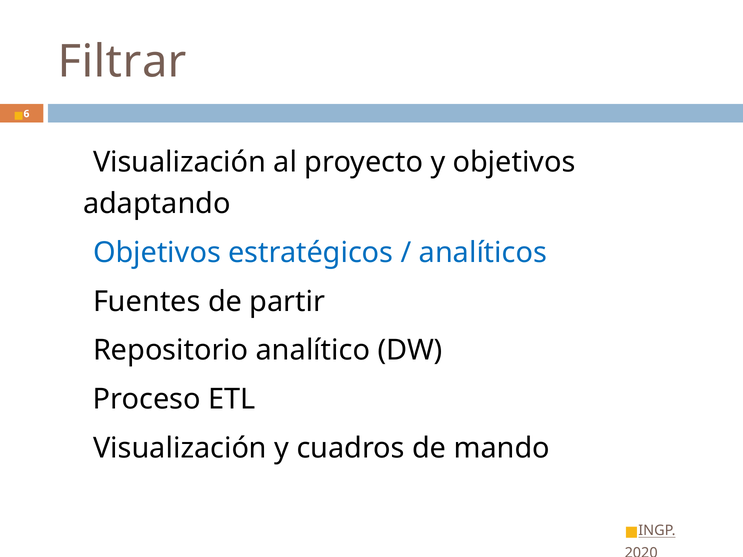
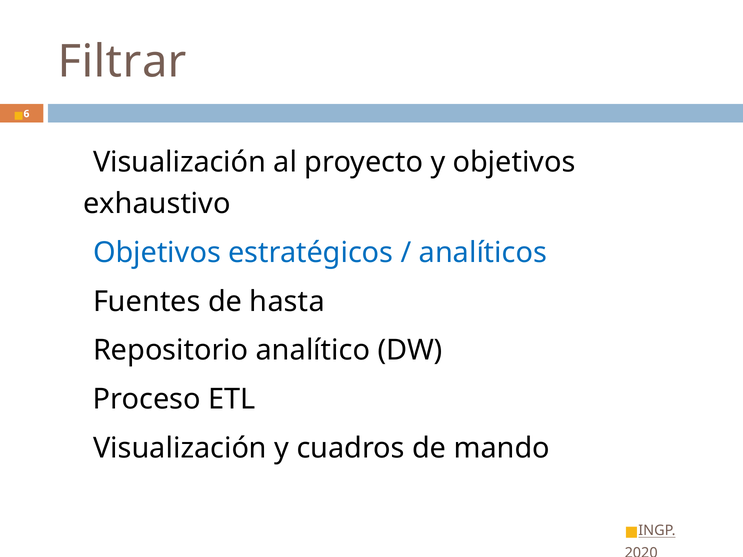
adaptando: adaptando -> exhaustivo (157, 204)
partir: partir -> hasta (287, 302)
